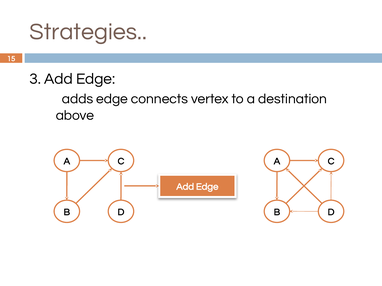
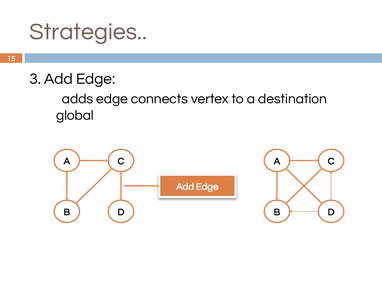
above: above -> global (75, 116)
